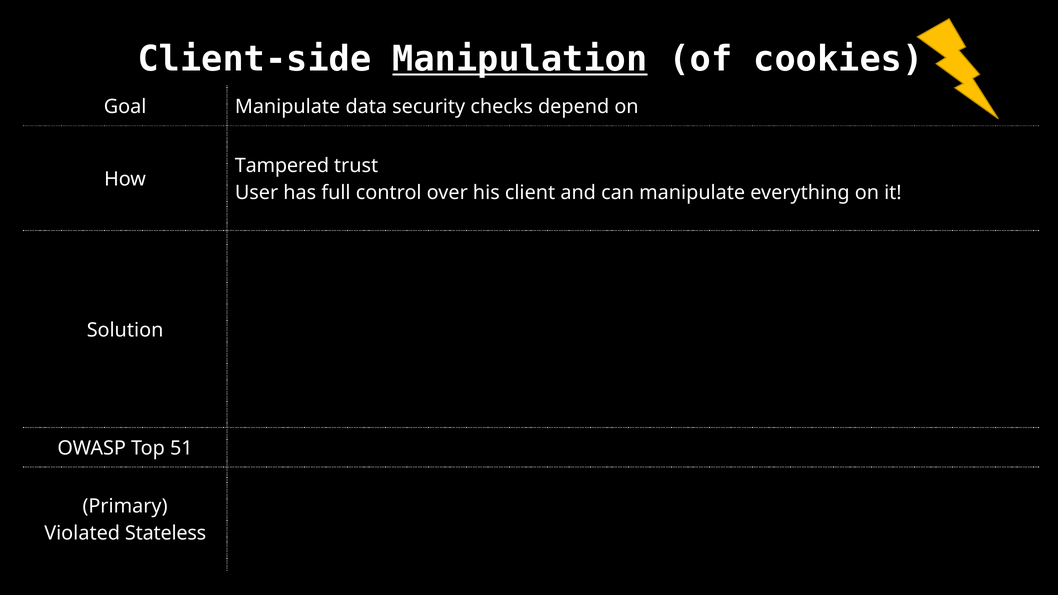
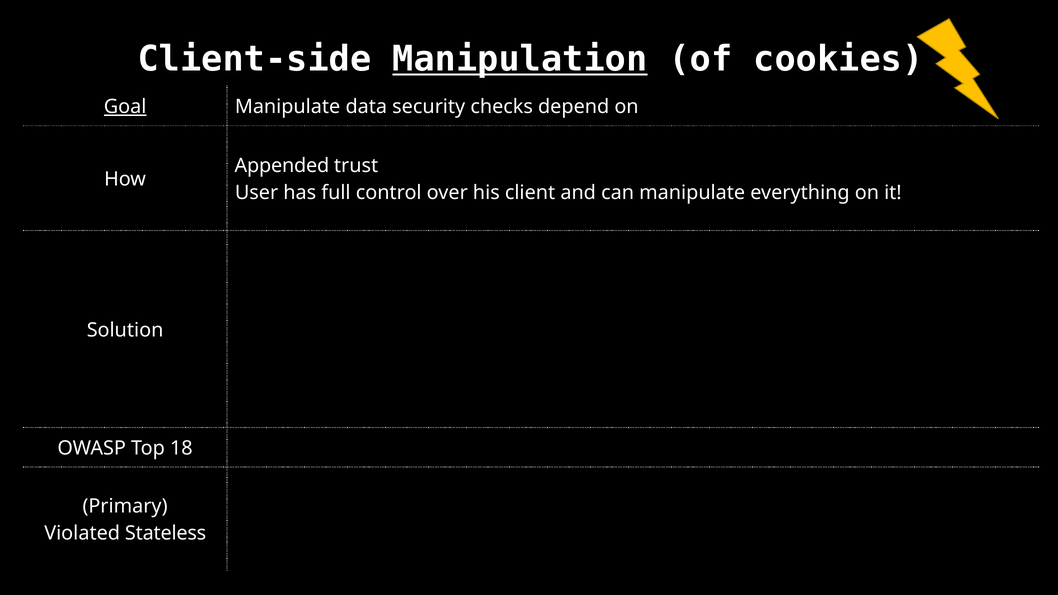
Goal underline: none -> present (125, 107)
Tampered: Tampered -> Appended (282, 166)
51: 51 -> 18 (181, 448)
